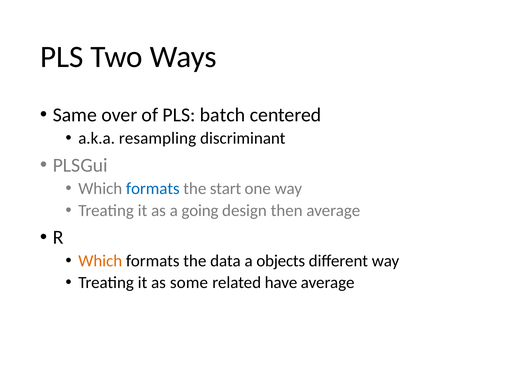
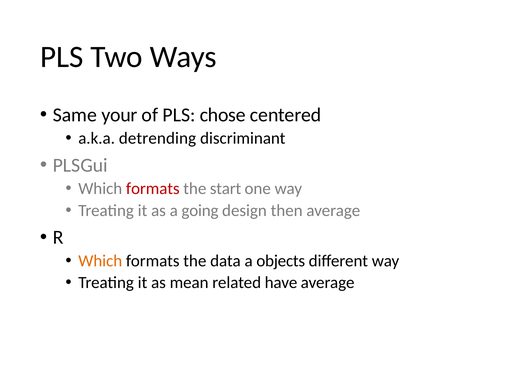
over: over -> your (119, 115)
batch: batch -> chose (223, 115)
resampling: resampling -> detrending (157, 138)
formats colour: blue -> red (153, 188)
some: some -> mean (189, 282)
